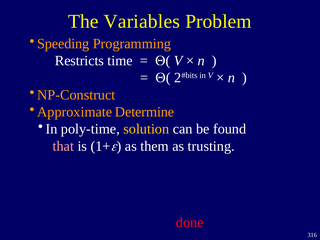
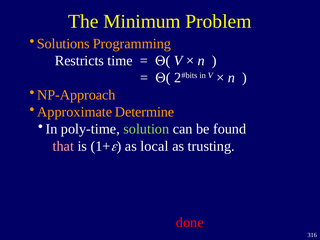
Variables: Variables -> Minimum (142, 21)
Speeding: Speeding -> Solutions (63, 44)
NP-Construct: NP-Construct -> NP-Approach (76, 95)
solution colour: yellow -> light green (146, 129)
them: them -> local (154, 146)
